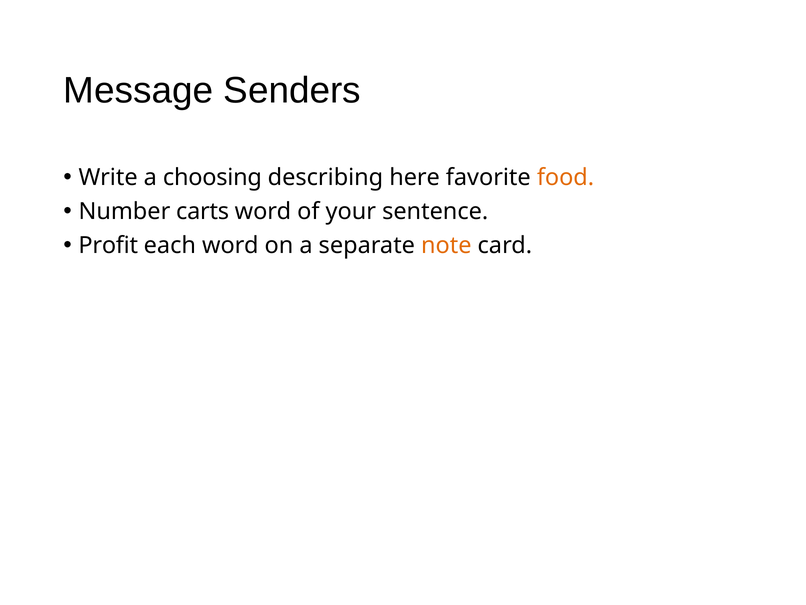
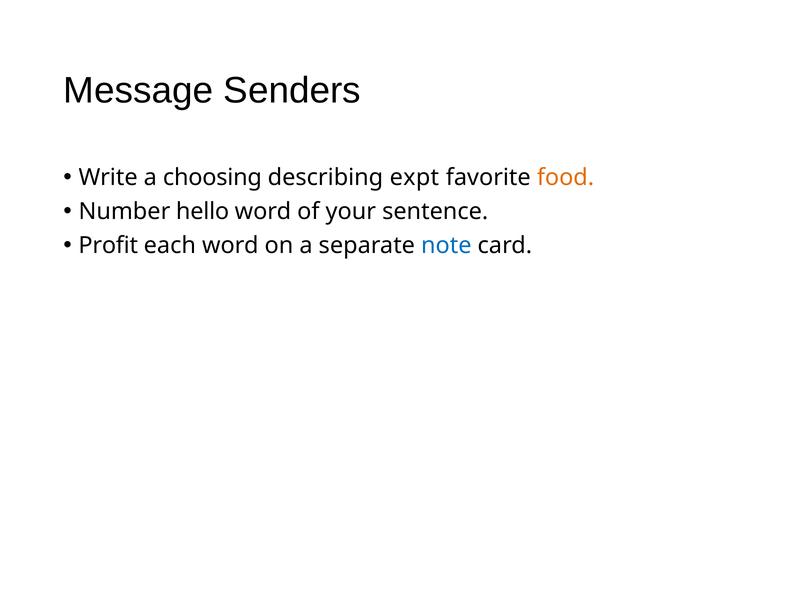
here: here -> expt (414, 177)
carts: carts -> hello (203, 211)
note colour: orange -> blue (446, 245)
